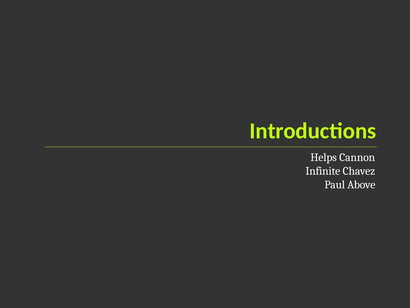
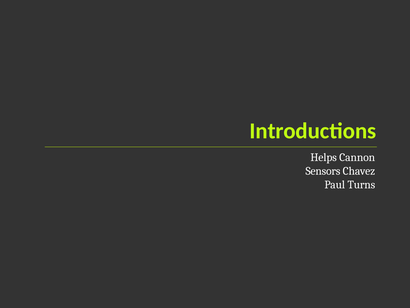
Infinite: Infinite -> Sensors (323, 171)
Above: Above -> Turns (361, 184)
